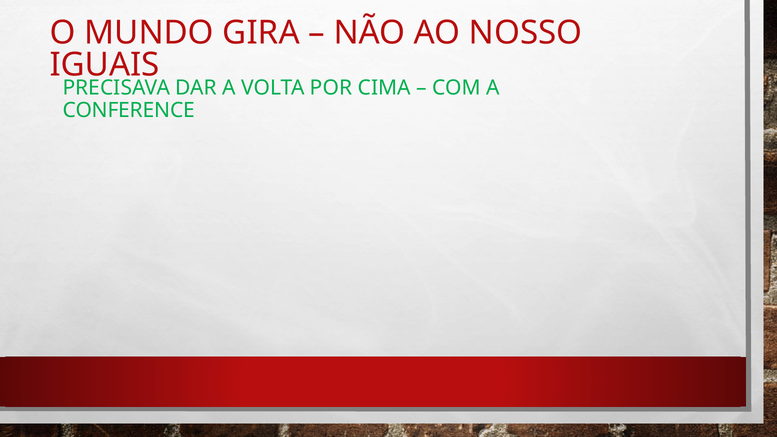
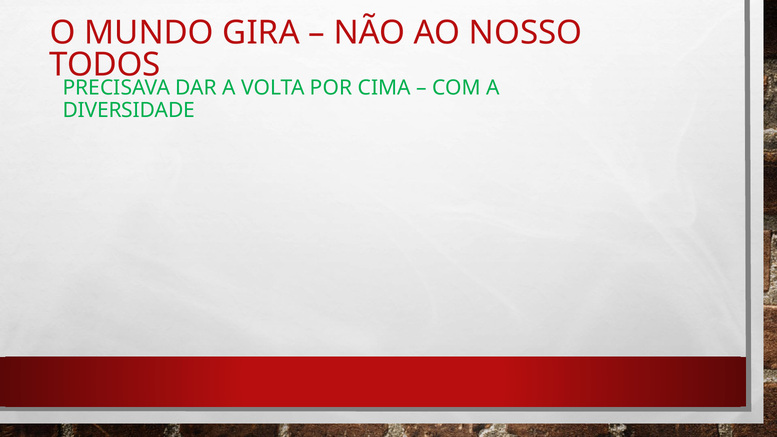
IGUAIS: IGUAIS -> TODOS (105, 65)
CONFERENCE: CONFERENCE -> DIVERSIDADE (129, 110)
